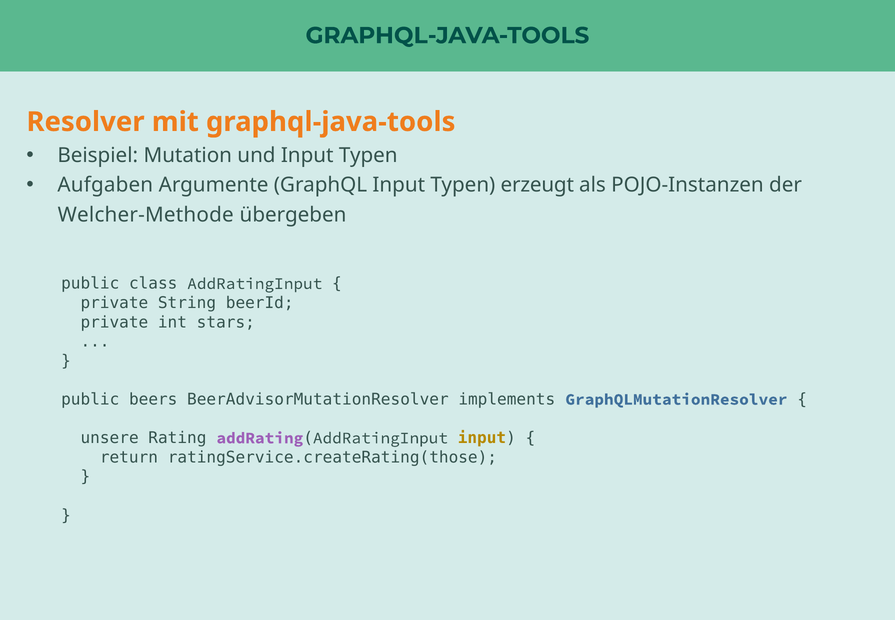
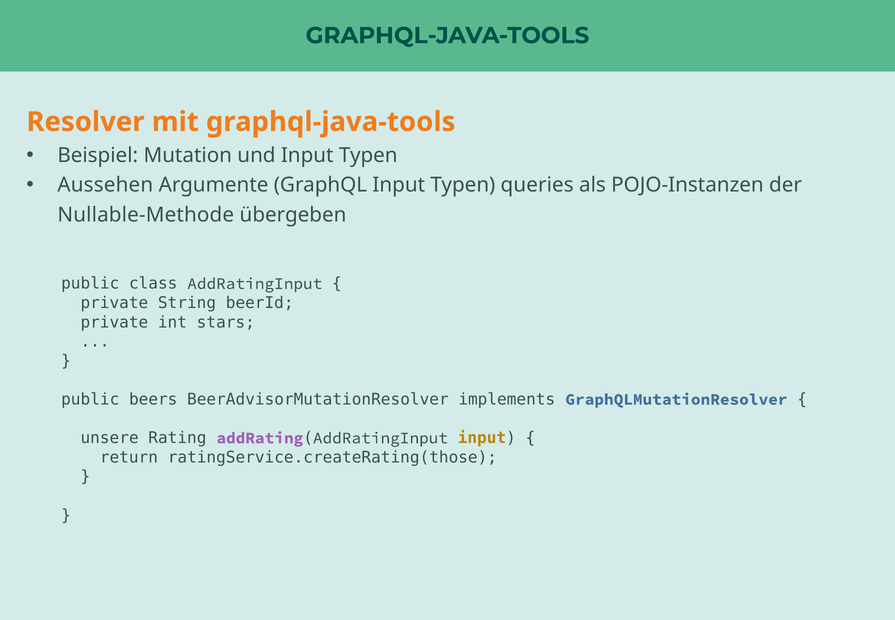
Aufgaben: Aufgaben -> Aussehen (105, 185)
erzeugt: erzeugt -> queries (537, 185)
Welcher-Methode: Welcher-Methode -> Nullable-Methode (146, 215)
